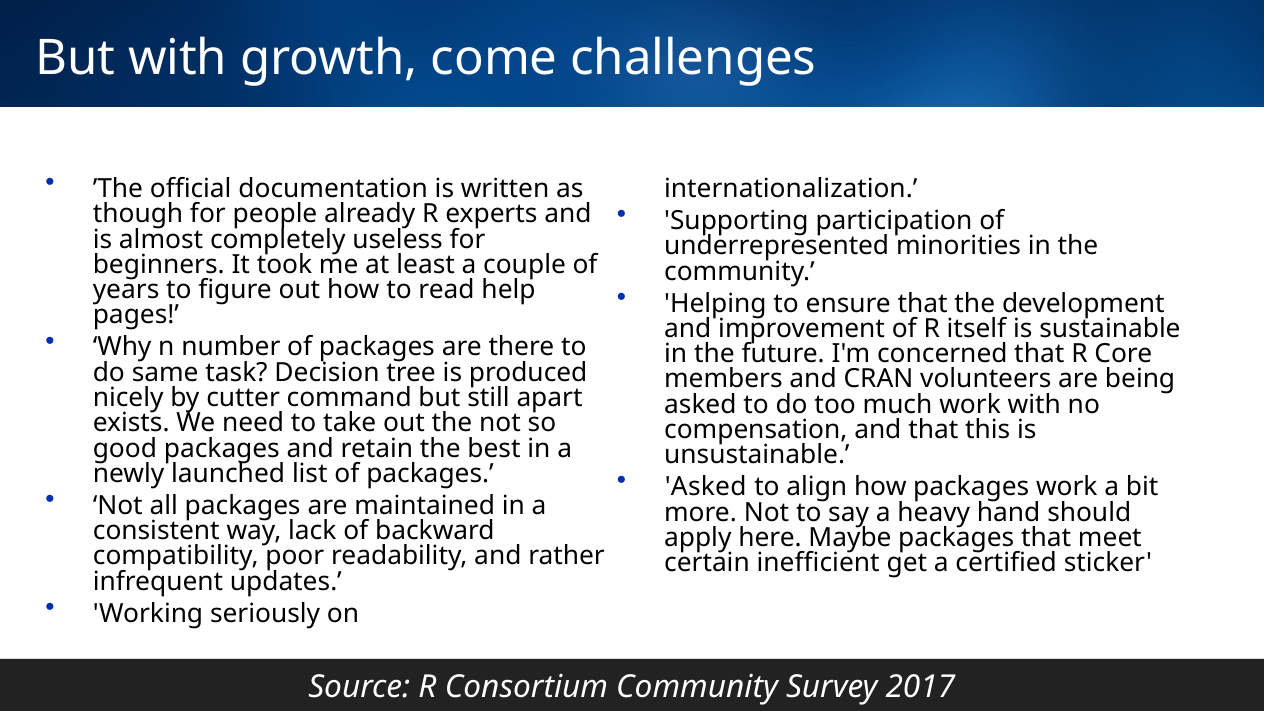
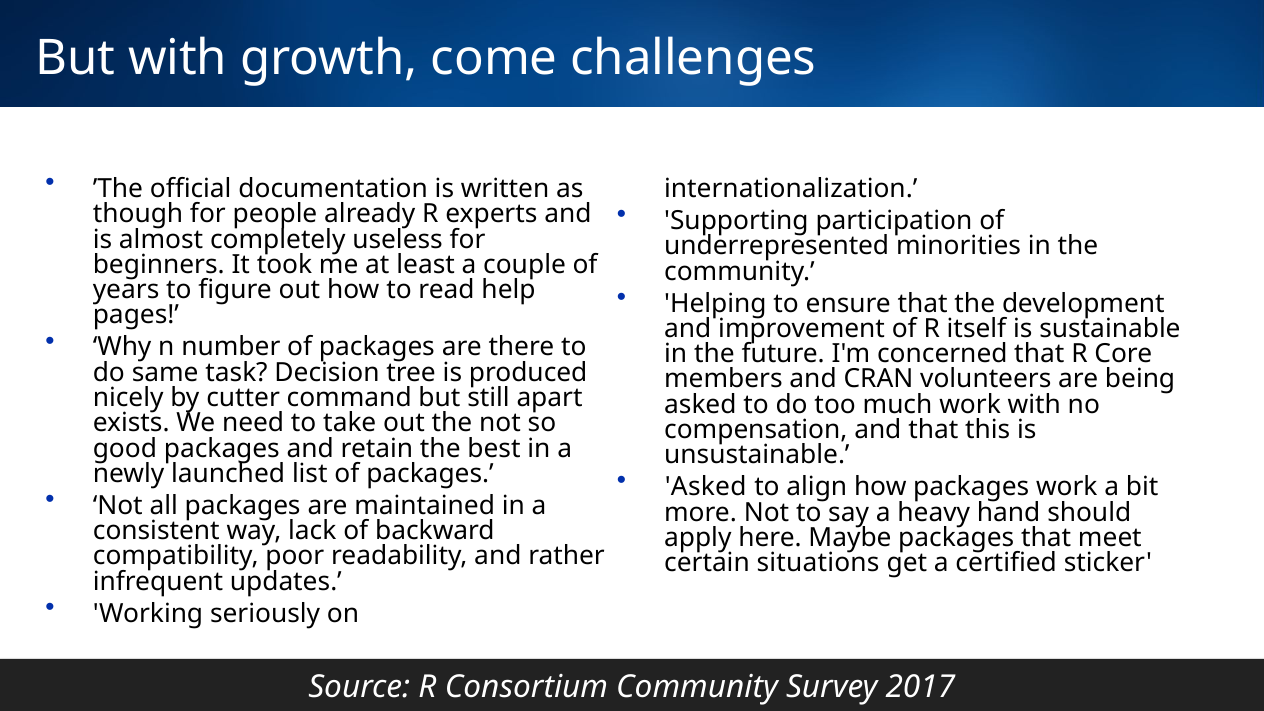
inefficient: inefficient -> situations (818, 563)
